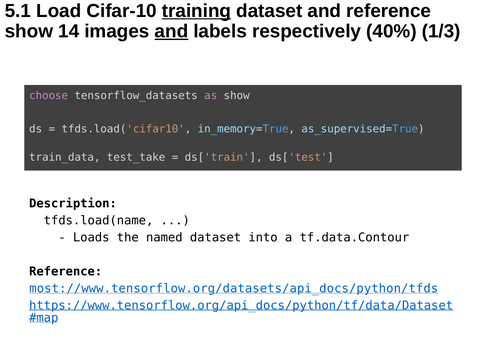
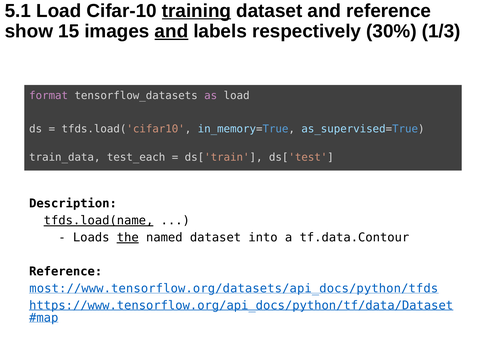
14: 14 -> 15 (69, 31)
40%: 40% -> 30% (391, 31)
choose: choose -> format (49, 96)
as show: show -> load (237, 96)
test_take: test_take -> test_each (136, 157)
tfds.load(name underline: none -> present (99, 221)
the underline: none -> present (128, 238)
